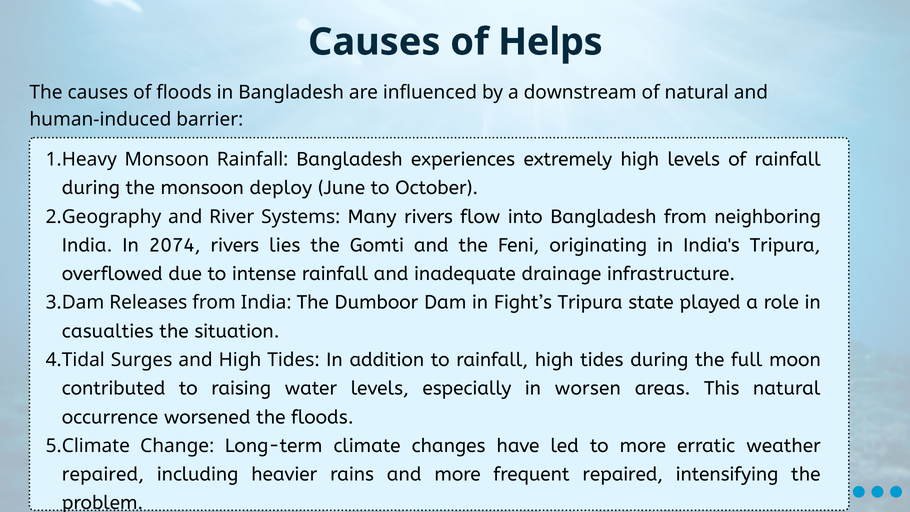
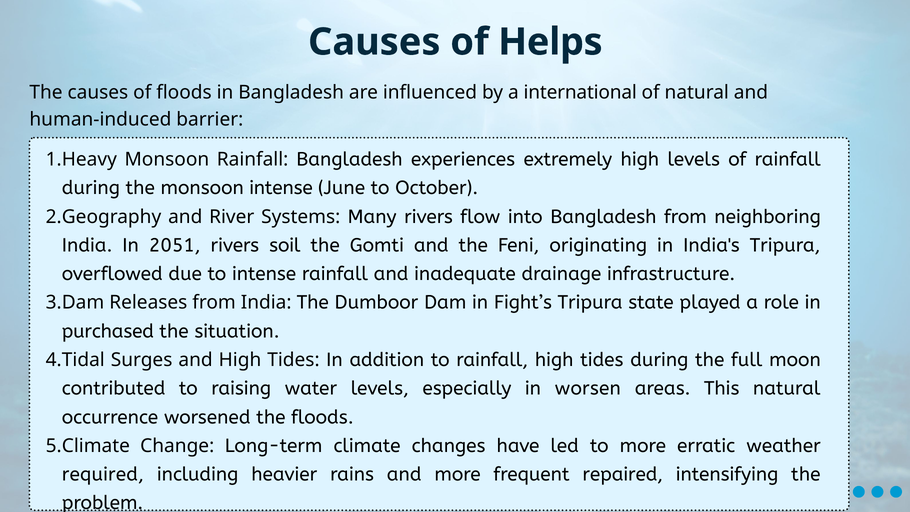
downstream: downstream -> international (580, 93)
monsoon deploy: deploy -> intense (281, 188)
2074: 2074 -> 2051 (175, 245)
lies: lies -> soil (285, 245)
casualties: casualties -> purchased (108, 331)
repaired: repaired -> required (103, 474)
